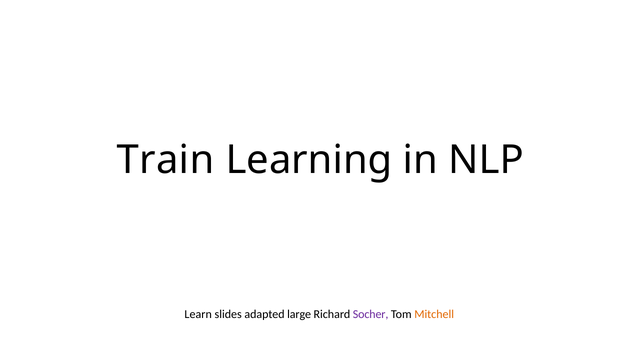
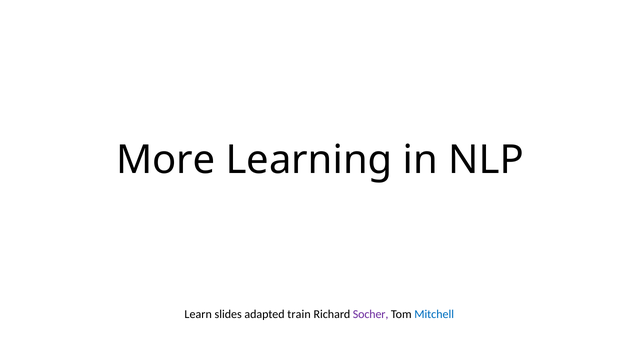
Train: Train -> More (166, 160)
large: large -> train (299, 314)
Mitchell colour: orange -> blue (434, 314)
